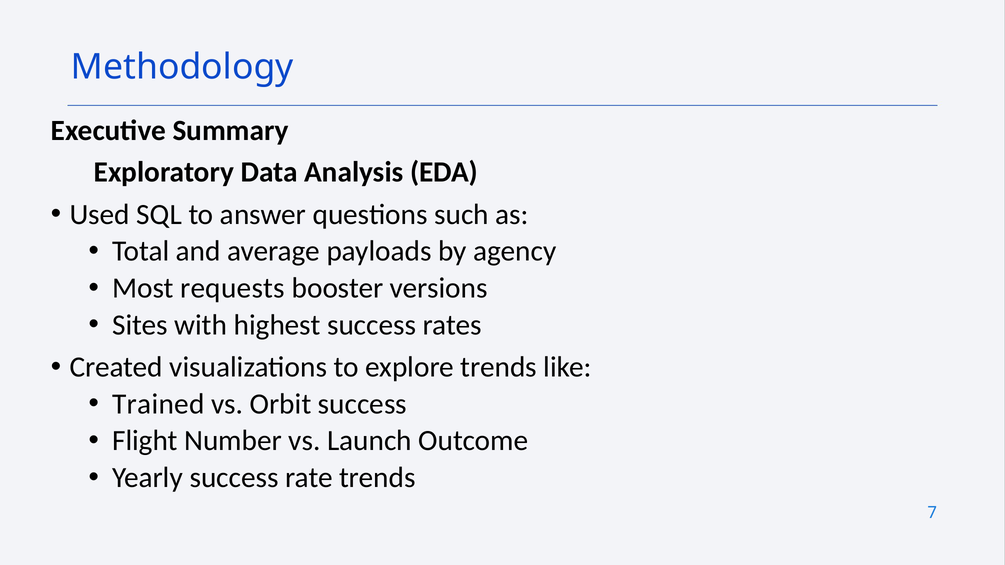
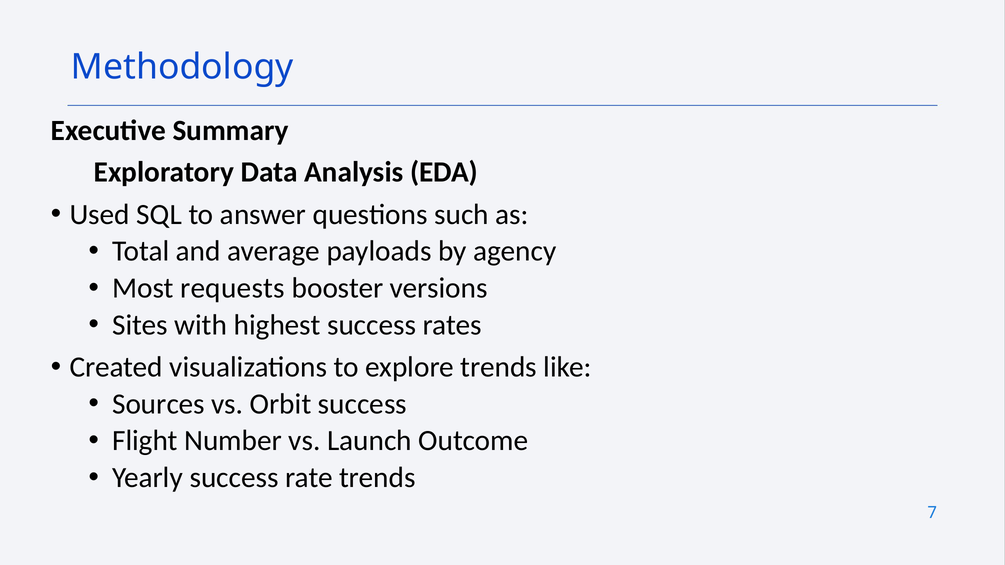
Trained: Trained -> Sources (159, 404)
